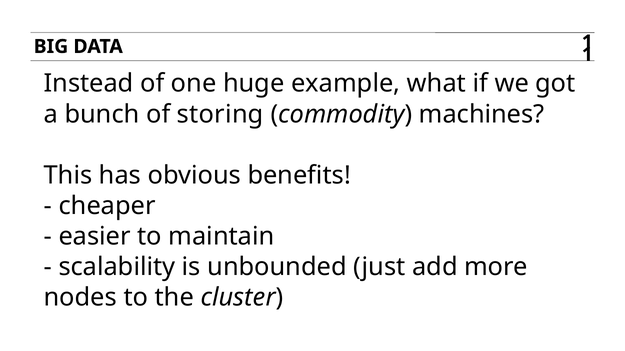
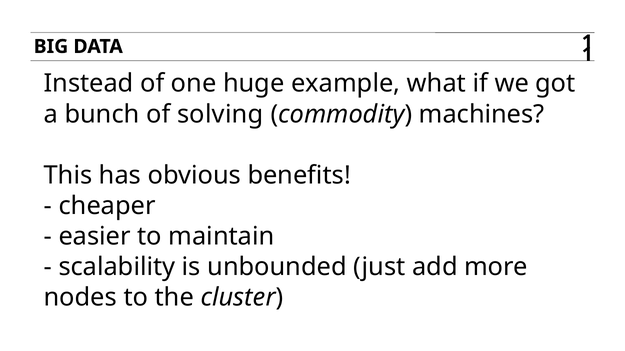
storing: storing -> solving (220, 114)
